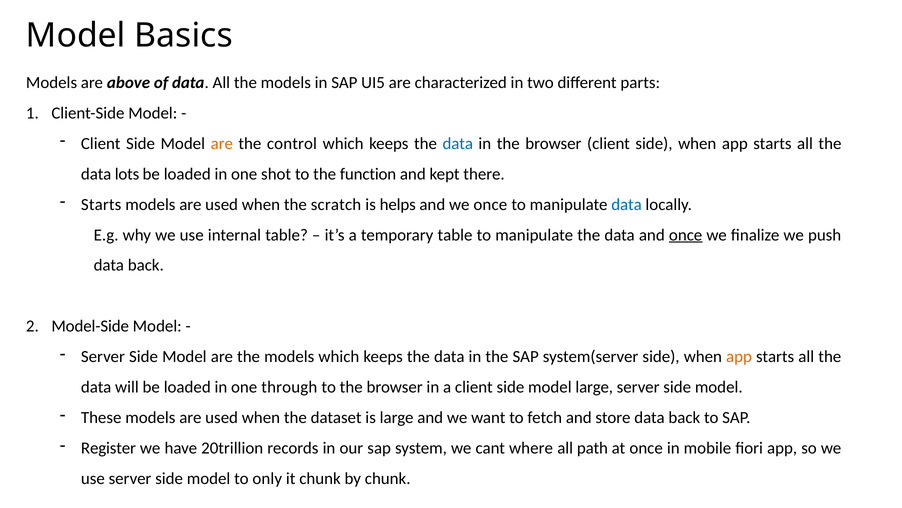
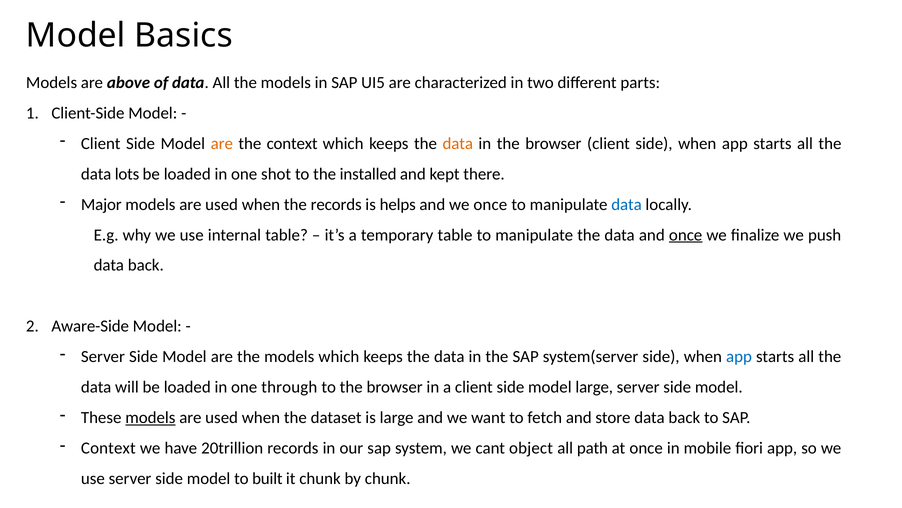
the control: control -> context (292, 143)
data colour: blue -> orange (458, 143)
function: function -> installed (368, 174)
Starts: Starts -> Major (101, 204)
the scratch: scratch -> records (336, 204)
Model-Side: Model-Side -> Aware-Side (90, 326)
app colour: orange -> blue (739, 356)
models underline: none -> present (150, 417)
Register: Register -> Context (108, 448)
where: where -> object (531, 448)
only: only -> built (267, 478)
